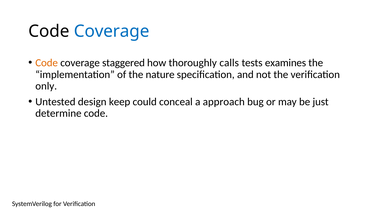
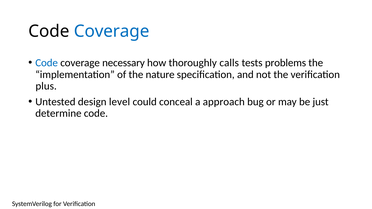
Code colour: orange -> blue (47, 63)
staggered: staggered -> necessary (123, 63)
examines: examines -> problems (286, 63)
only: only -> plus (46, 86)
keep: keep -> level (120, 102)
